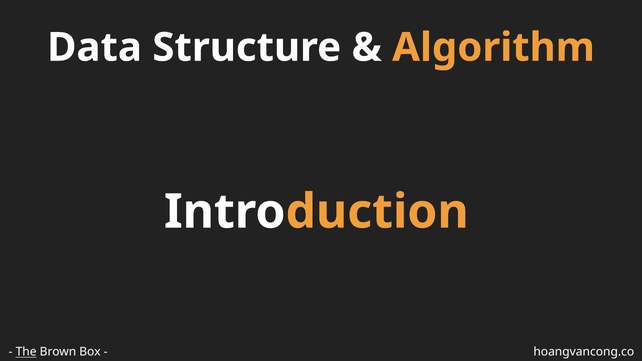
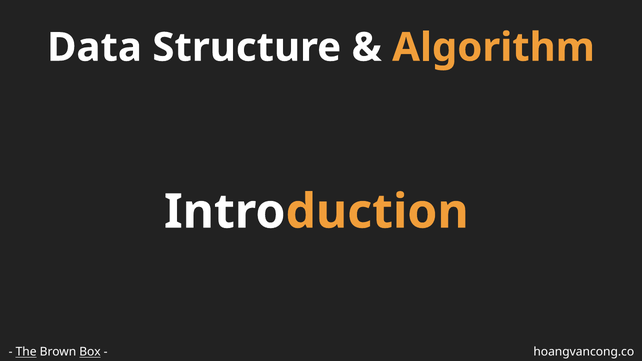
Box underline: none -> present (90, 352)
